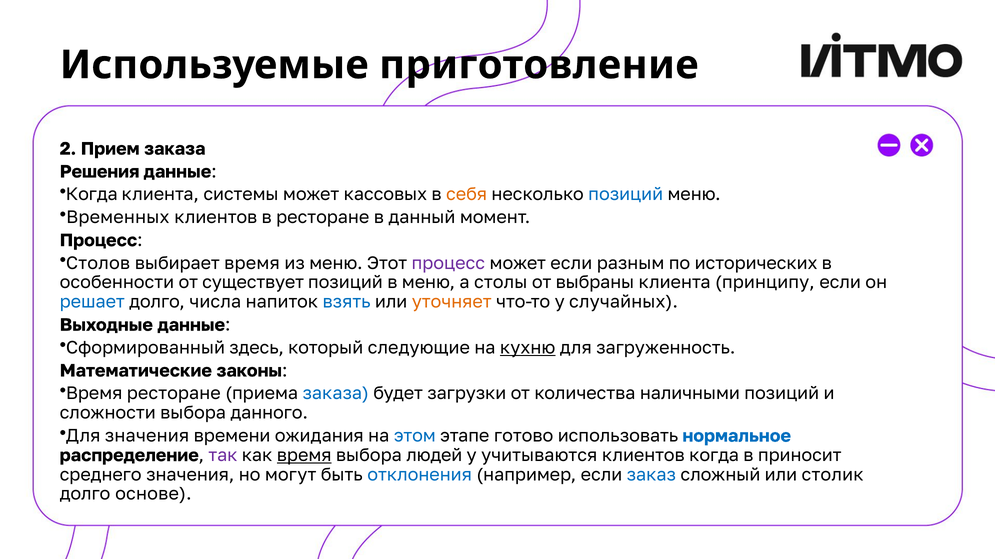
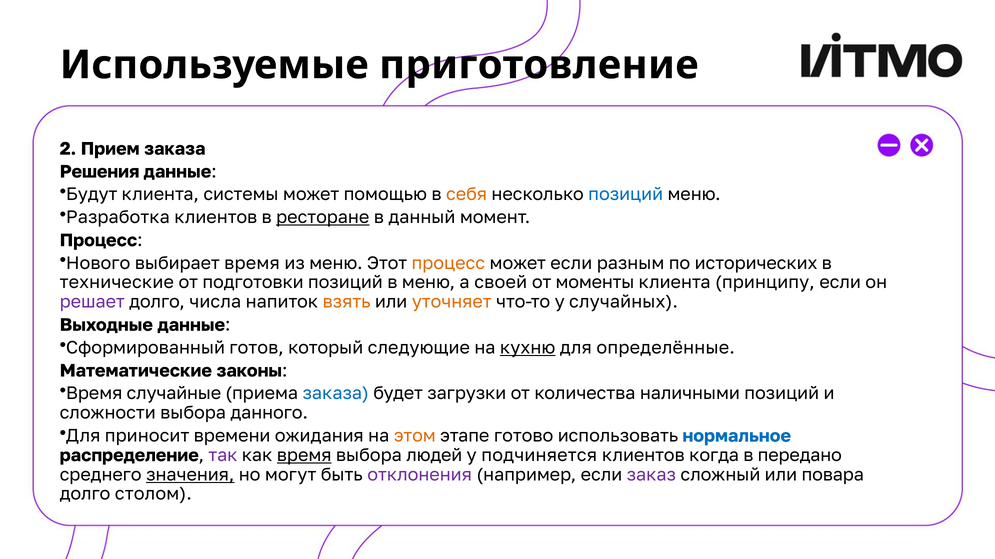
Когда: Когда -> Будут (92, 195)
кассовых: кассовых -> помощью (385, 195)
Временных: Временных -> Разработка (118, 218)
ресторане underline: none -> present (323, 218)
Столов: Столов -> Нового (98, 264)
процесс colour: purple -> orange (448, 264)
особенности: особенности -> технические (117, 283)
существует: существует -> подготовки (253, 283)
столы: столы -> своей (501, 283)
выбраны: выбраны -> моменты (595, 283)
решает colour: blue -> purple (92, 302)
взять colour: blue -> orange (347, 302)
здесь: здесь -> готов (257, 348)
загруженность: загруженность -> определённые (666, 348)
Время ресторане: ресторане -> случайные (174, 394)
Для значения: значения -> приносит (147, 436)
этом colour: blue -> orange (415, 436)
учитываются: учитываются -> подчиняется (539, 456)
приносит: приносит -> передано (800, 456)
значения underline: none -> present (190, 475)
отклонения colour: blue -> purple (420, 475)
заказ colour: blue -> purple (651, 475)
столик: столик -> повара (833, 475)
основе: основе -> столом (153, 495)
